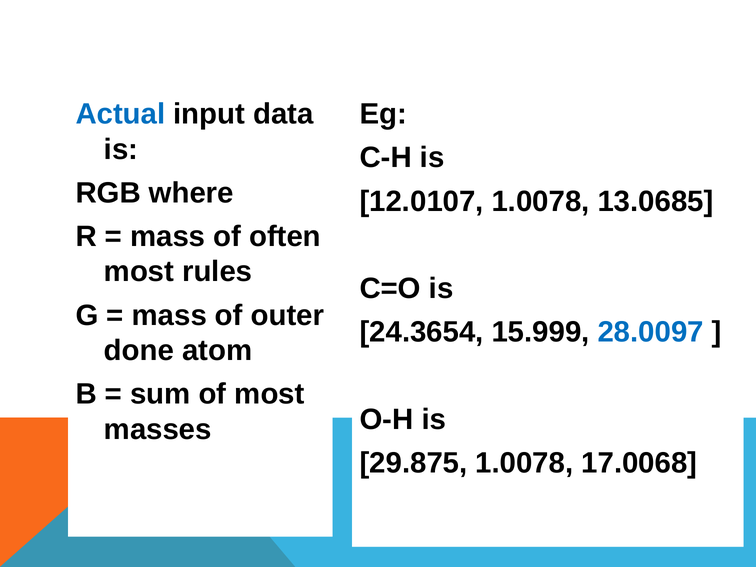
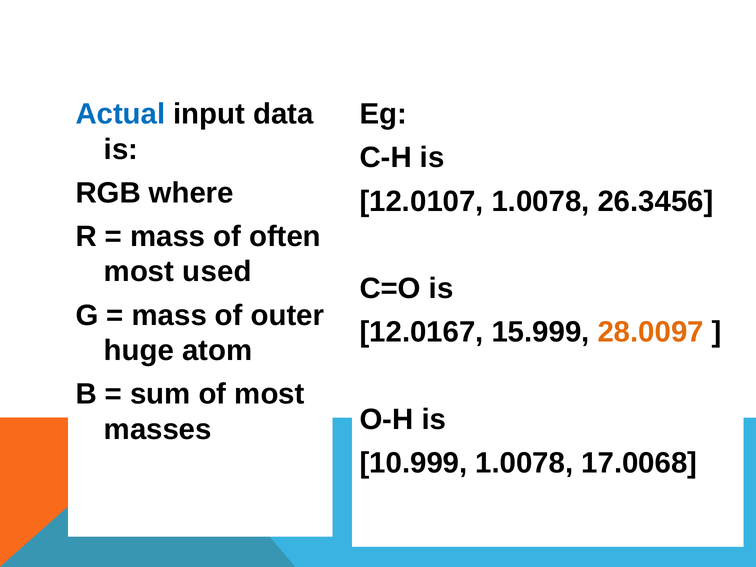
13.0685: 13.0685 -> 26.3456 (656, 201)
rules: rules -> used (217, 272)
24.3654: 24.3654 -> 12.0167 (422, 332)
28.0097 colour: blue -> orange (651, 332)
done: done -> huge (139, 351)
29.875: 29.875 -> 10.999 (413, 463)
